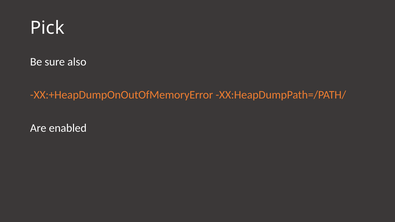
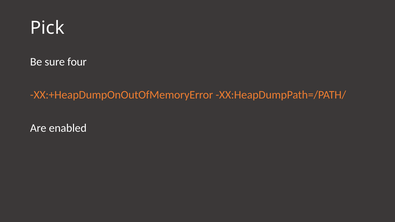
also: also -> four (77, 62)
